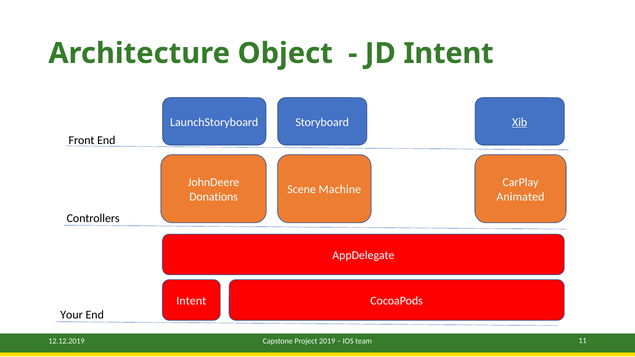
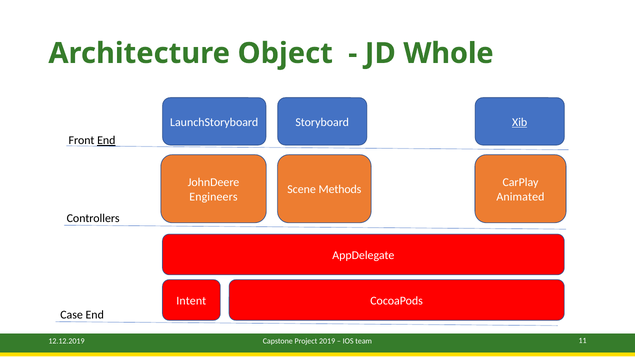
JD Intent: Intent -> Whole (448, 53)
End underline: none -> present (106, 140)
Machine: Machine -> Methods (340, 190)
Donations: Donations -> Engineers (213, 197)
Your: Your -> Case (72, 315)
